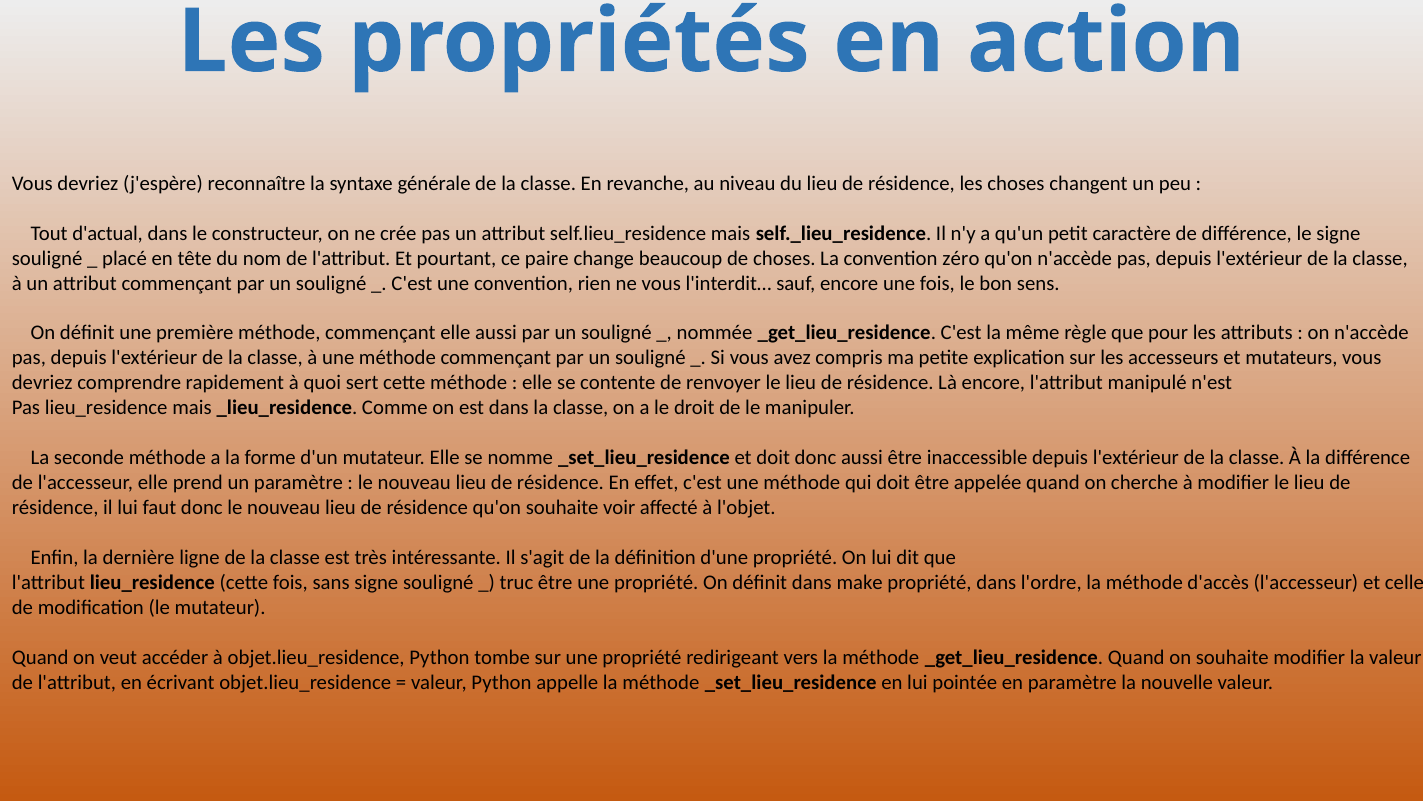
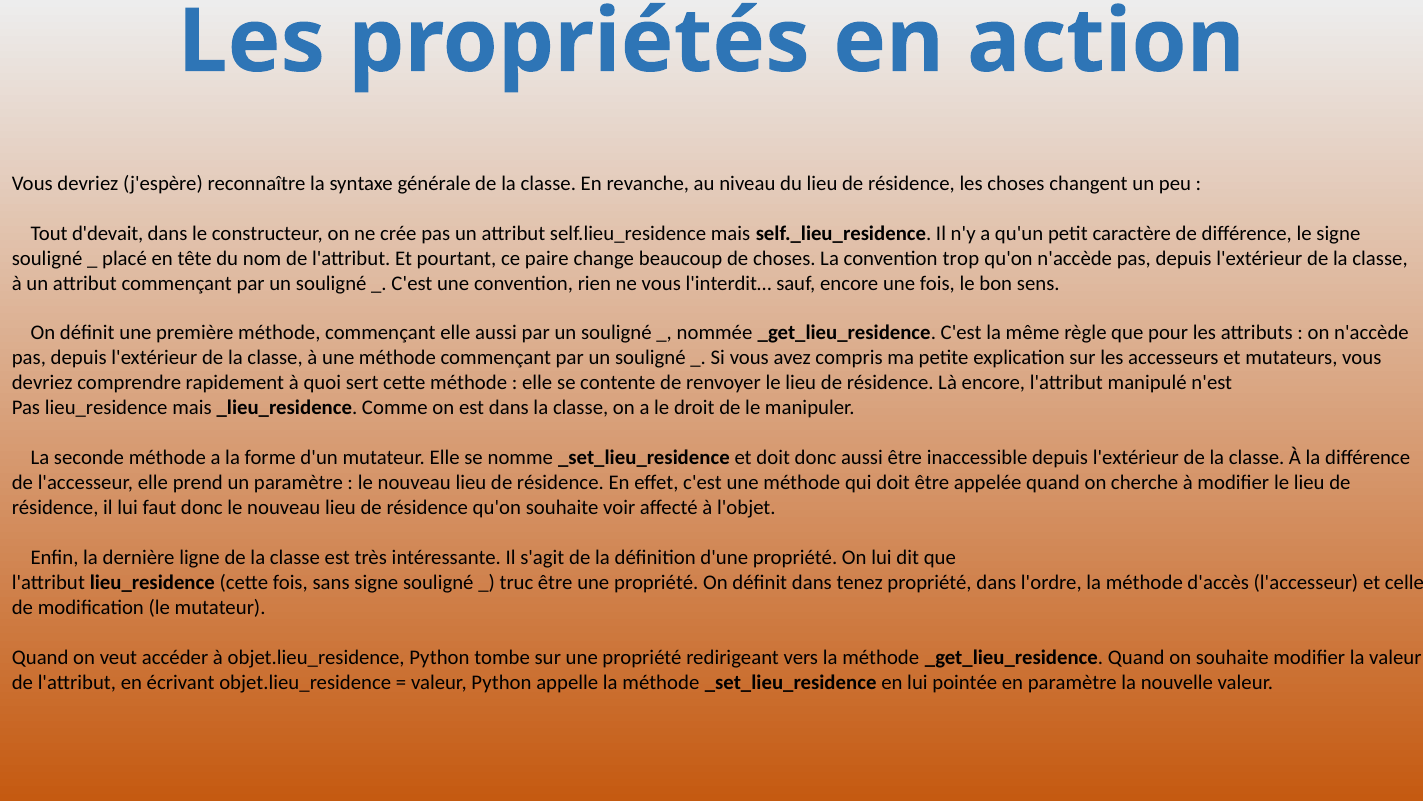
d'actual: d'actual -> d'devait (108, 233)
zéro: zéro -> trop (961, 258)
make: make -> tenez (860, 582)
